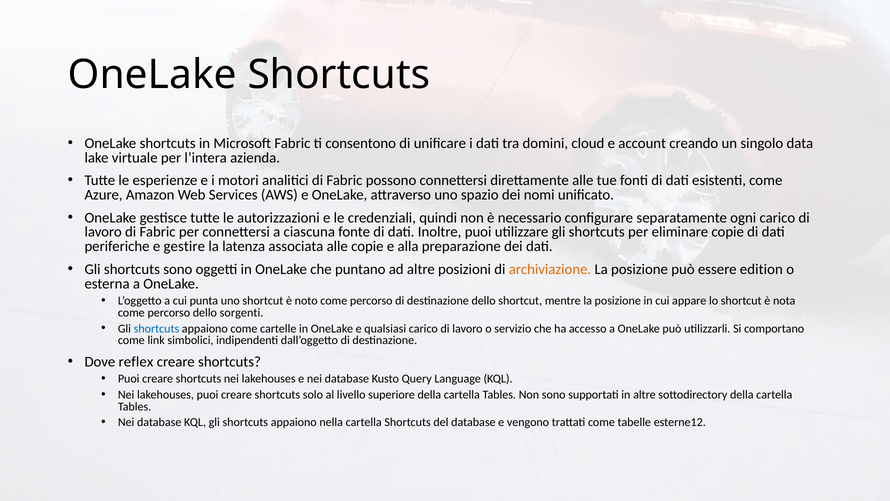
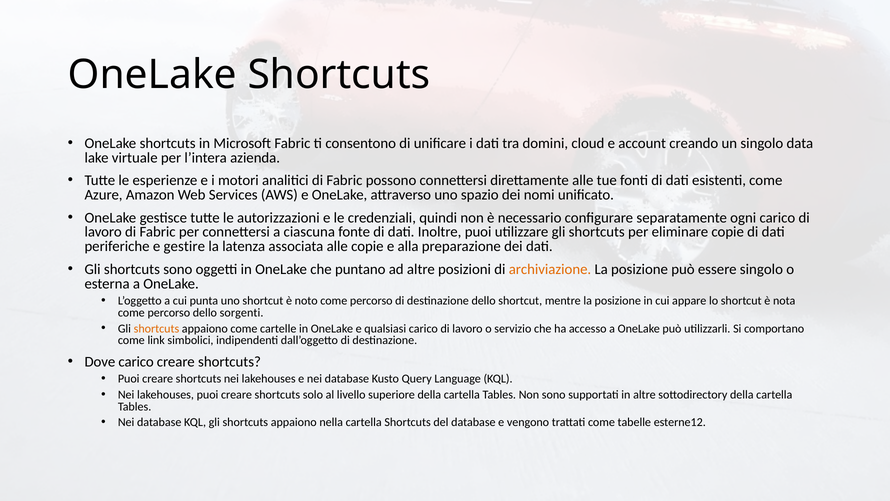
essere edition: edition -> singolo (761, 269)
shortcuts colour: blue -> orange (156, 328)
Dove reflex: reflex -> carico (136, 361)
